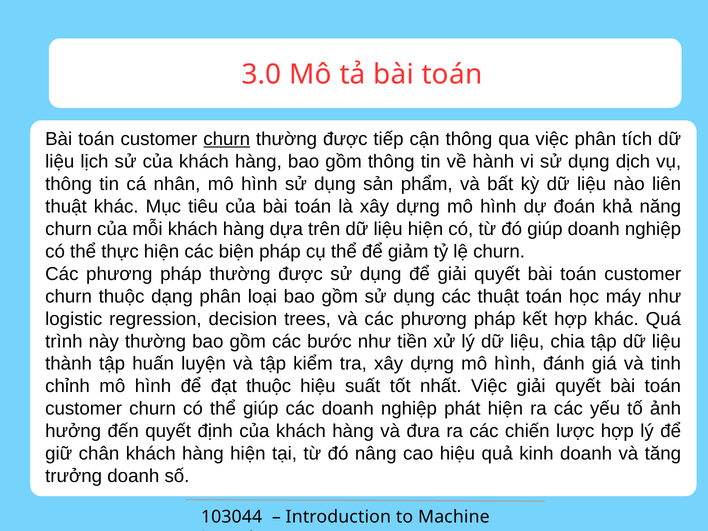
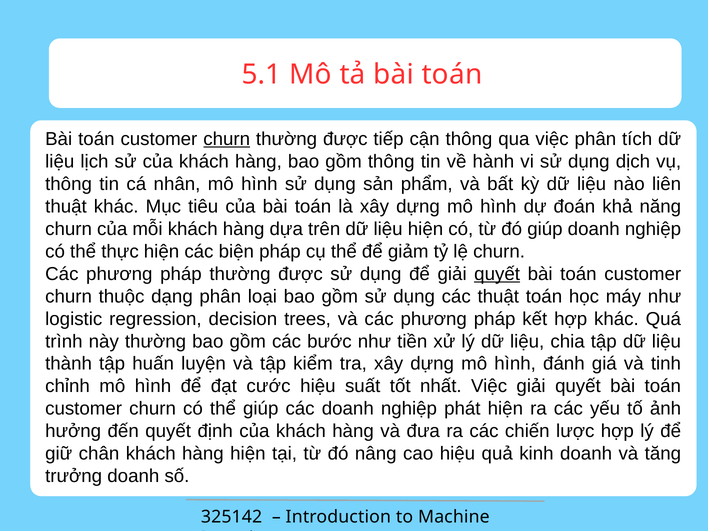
3.0: 3.0 -> 5.1 (261, 75)
quyết underline: none -> present (497, 274)
đạt thuộc: thuộc -> cước (268, 386)
103044: 103044 -> 325142 (232, 517)
